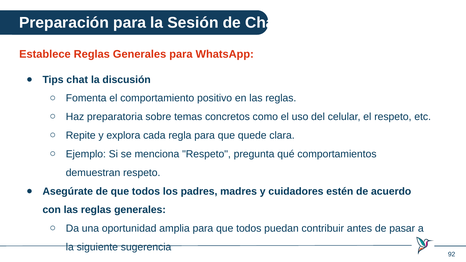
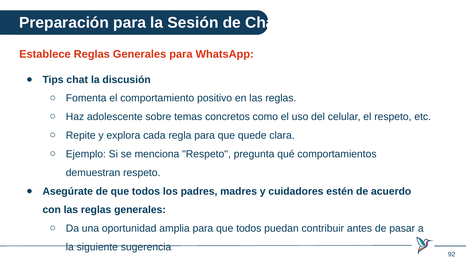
preparatoria: preparatoria -> adolescente (115, 117)
